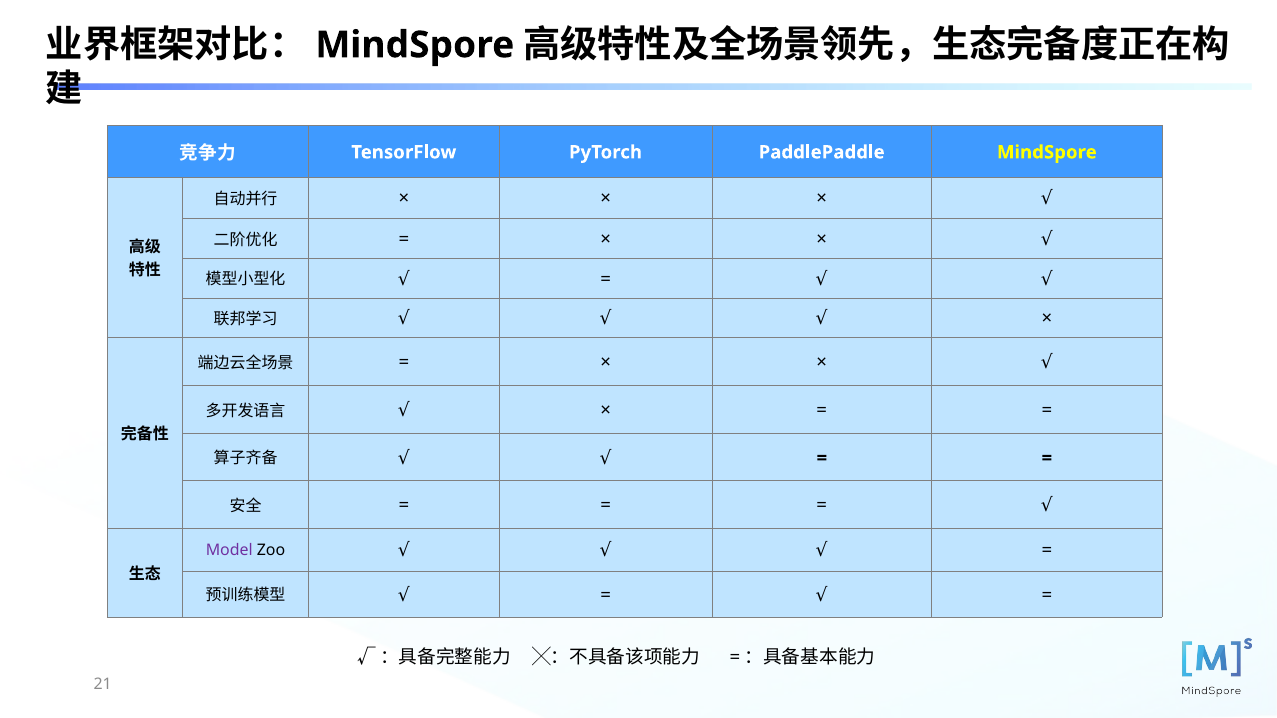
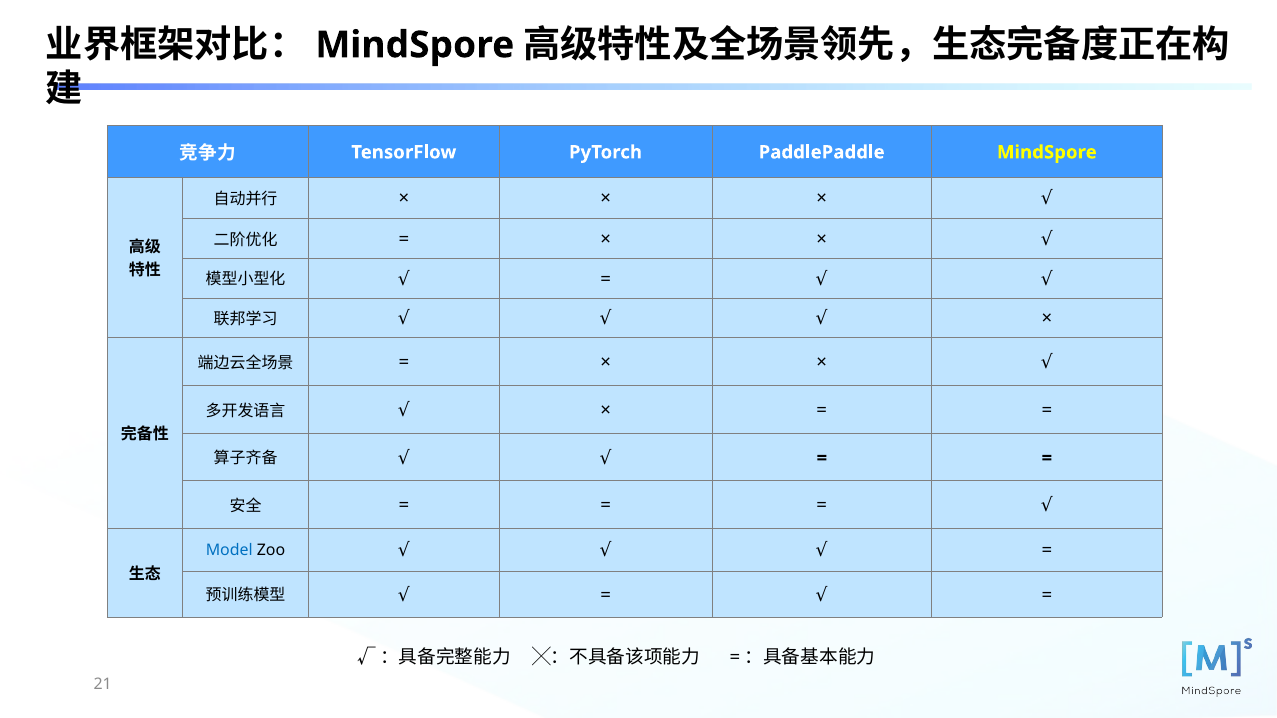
Model colour: purple -> blue (229, 551)
